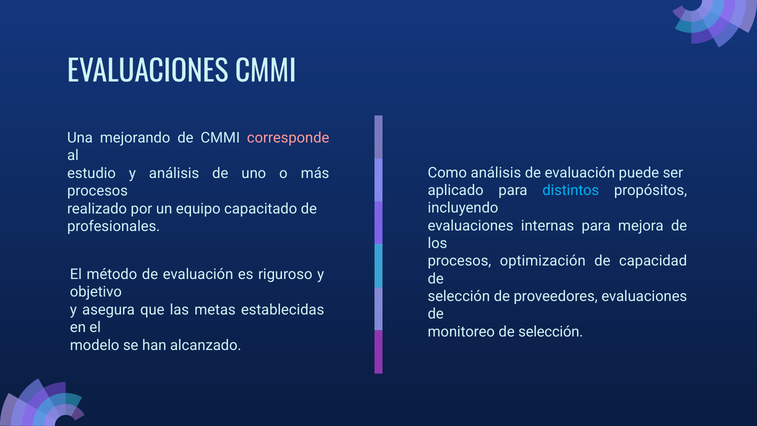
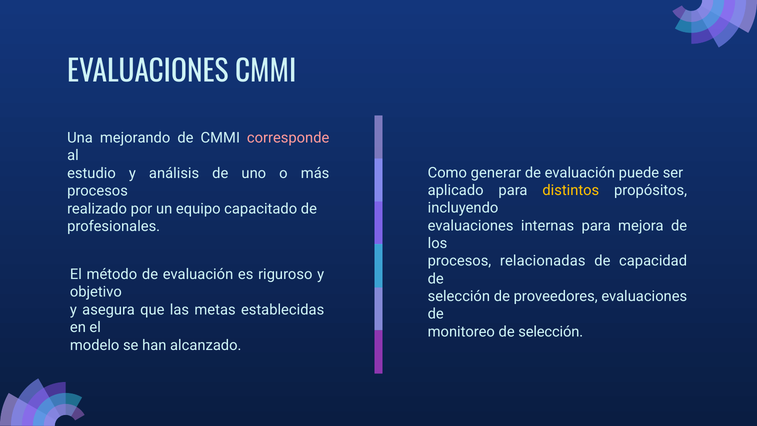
Como análisis: análisis -> generar (496, 173)
distintos colour: light blue -> yellow (571, 190)
optimización: optimización -> relacionadas (543, 261)
